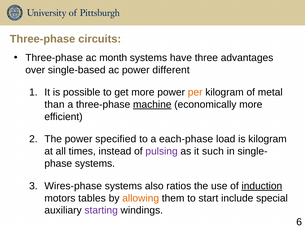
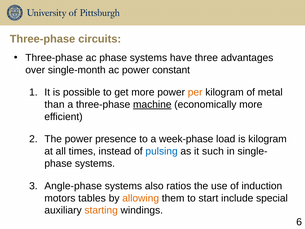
ac month: month -> phase (113, 58)
single-based: single-based -> single-month (77, 70)
different: different -> constant (171, 70)
specified: specified -> presence (116, 139)
each-phase: each-phase -> week-phase (186, 139)
pulsing colour: purple -> blue (162, 151)
Wires-phase: Wires-phase -> Angle-phase (73, 186)
induction underline: present -> none (262, 186)
starting colour: purple -> orange (101, 210)
